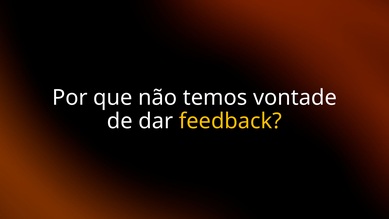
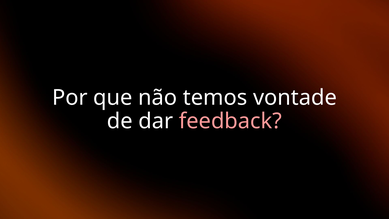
feedback colour: yellow -> pink (230, 121)
